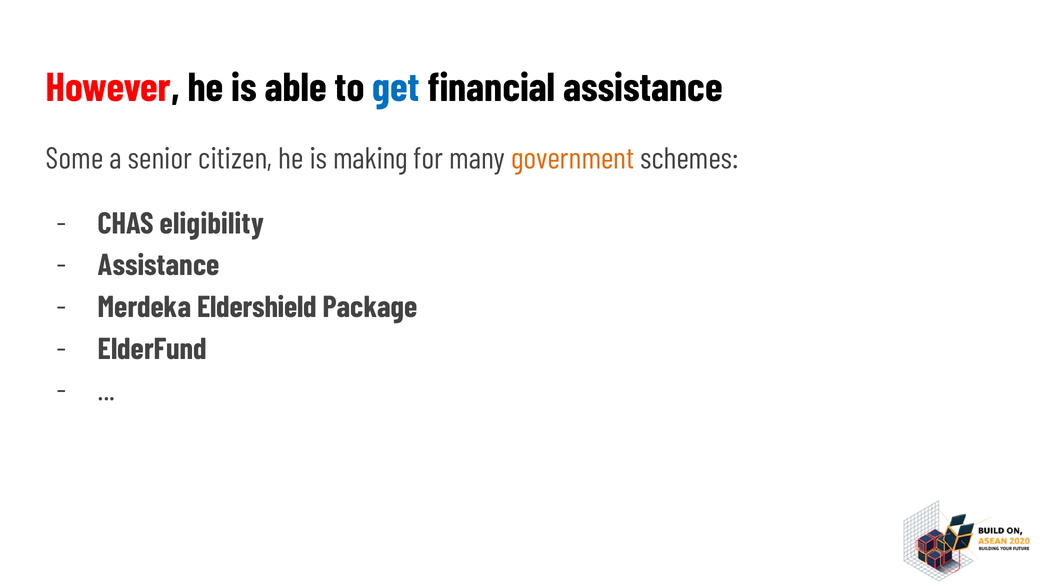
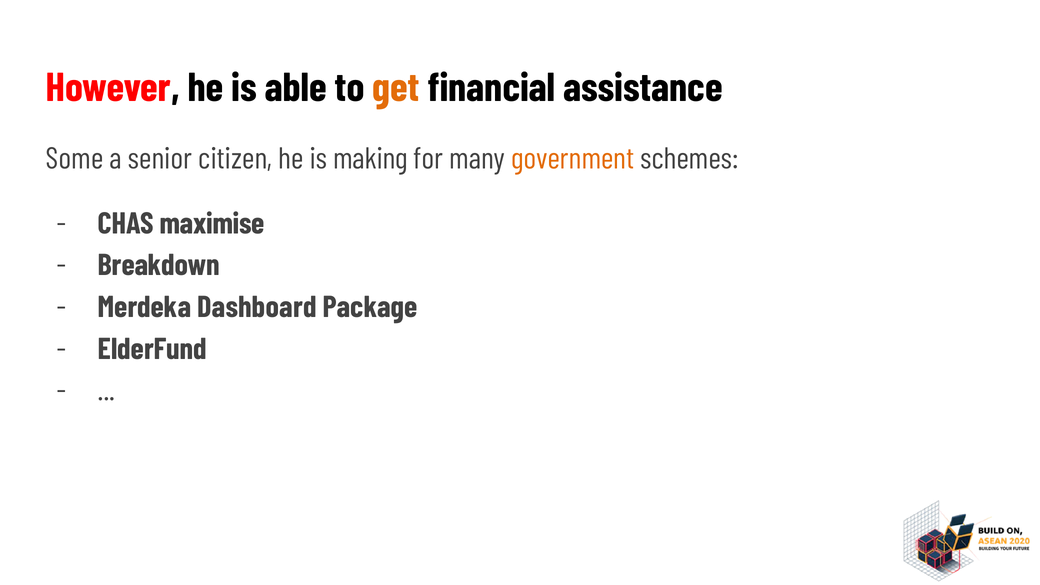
get colour: blue -> orange (396, 88)
eligibility: eligibility -> maximise (212, 224)
Assistance: Assistance -> Breakdown (159, 265)
Eldershield: Eldershield -> Dashboard (257, 307)
